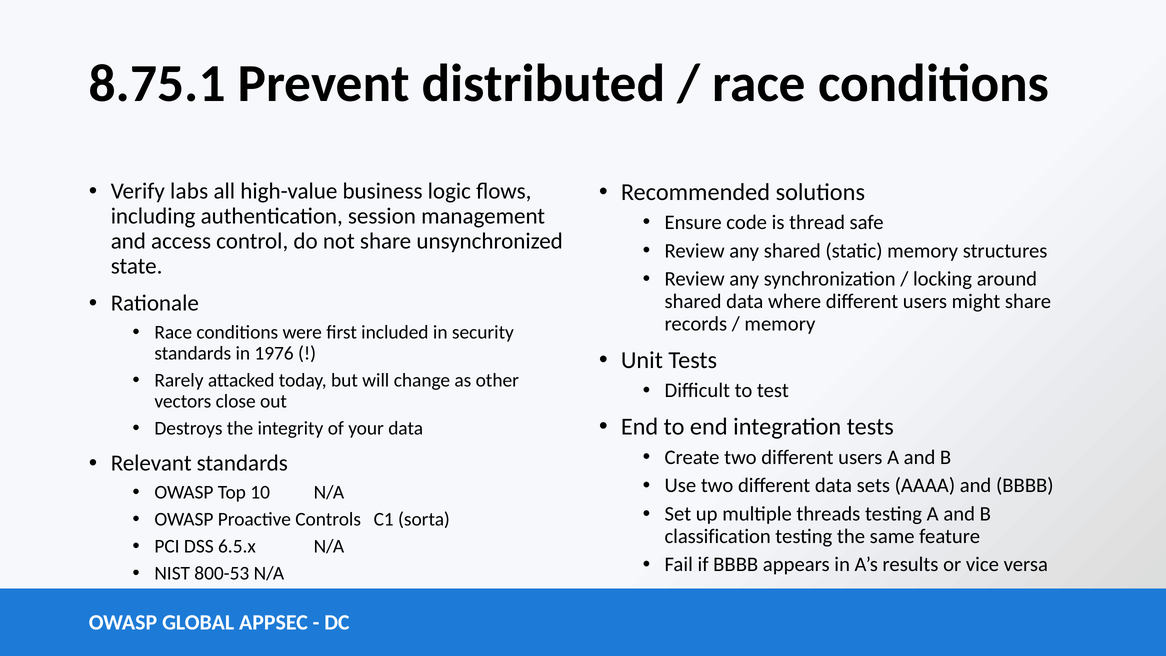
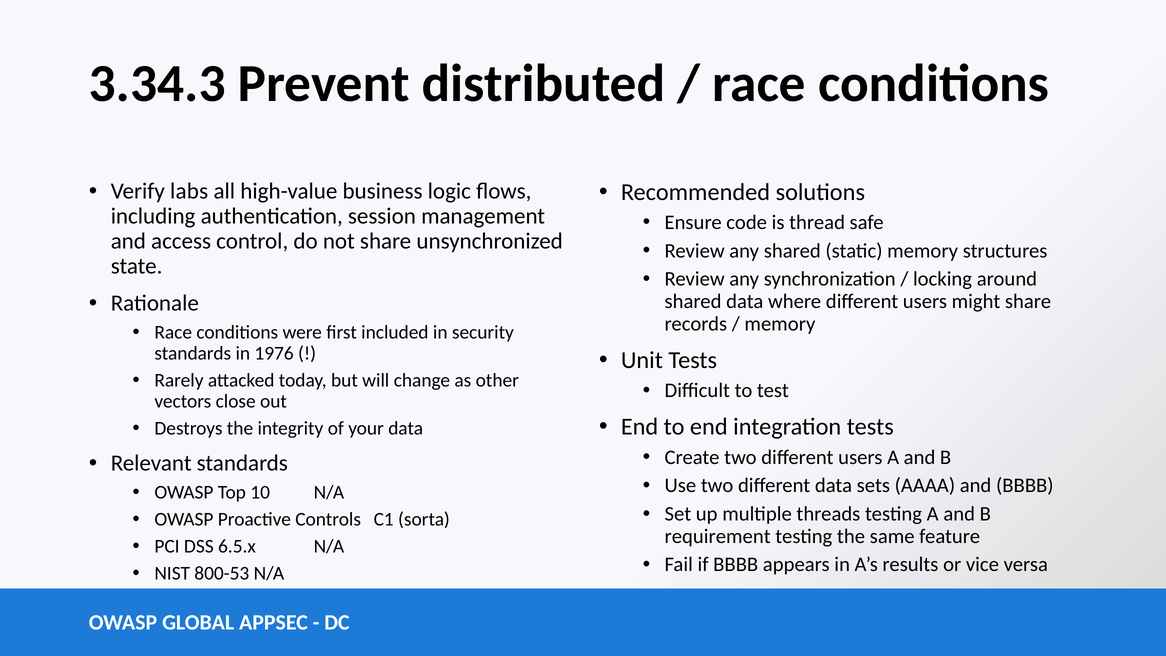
8.75.1: 8.75.1 -> 3.34.3 (157, 84)
classification: classification -> requirement (718, 536)
